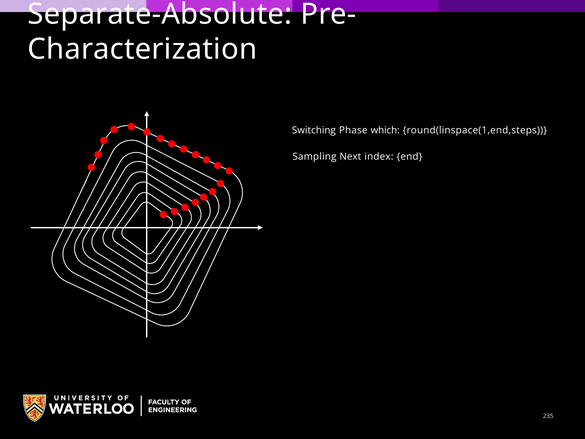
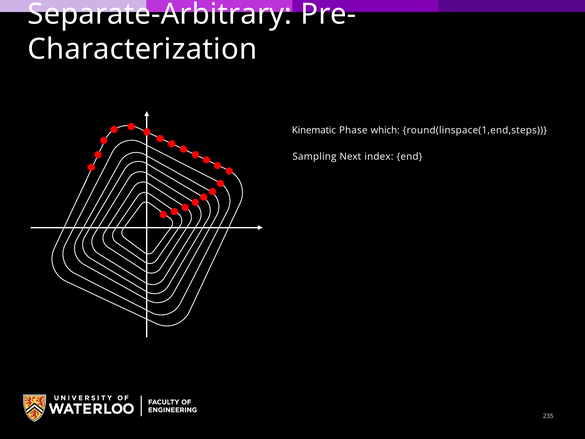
Separate-Absolute: Separate-Absolute -> Separate-Arbitrary (160, 14)
Switching: Switching -> Kinematic (314, 130)
